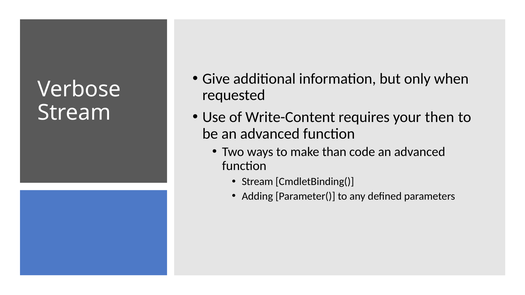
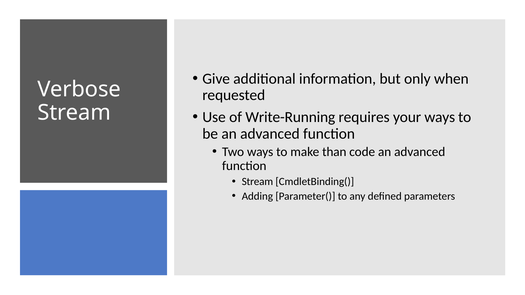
Write-Content: Write-Content -> Write-Running (290, 117)
your then: then -> ways (440, 117)
